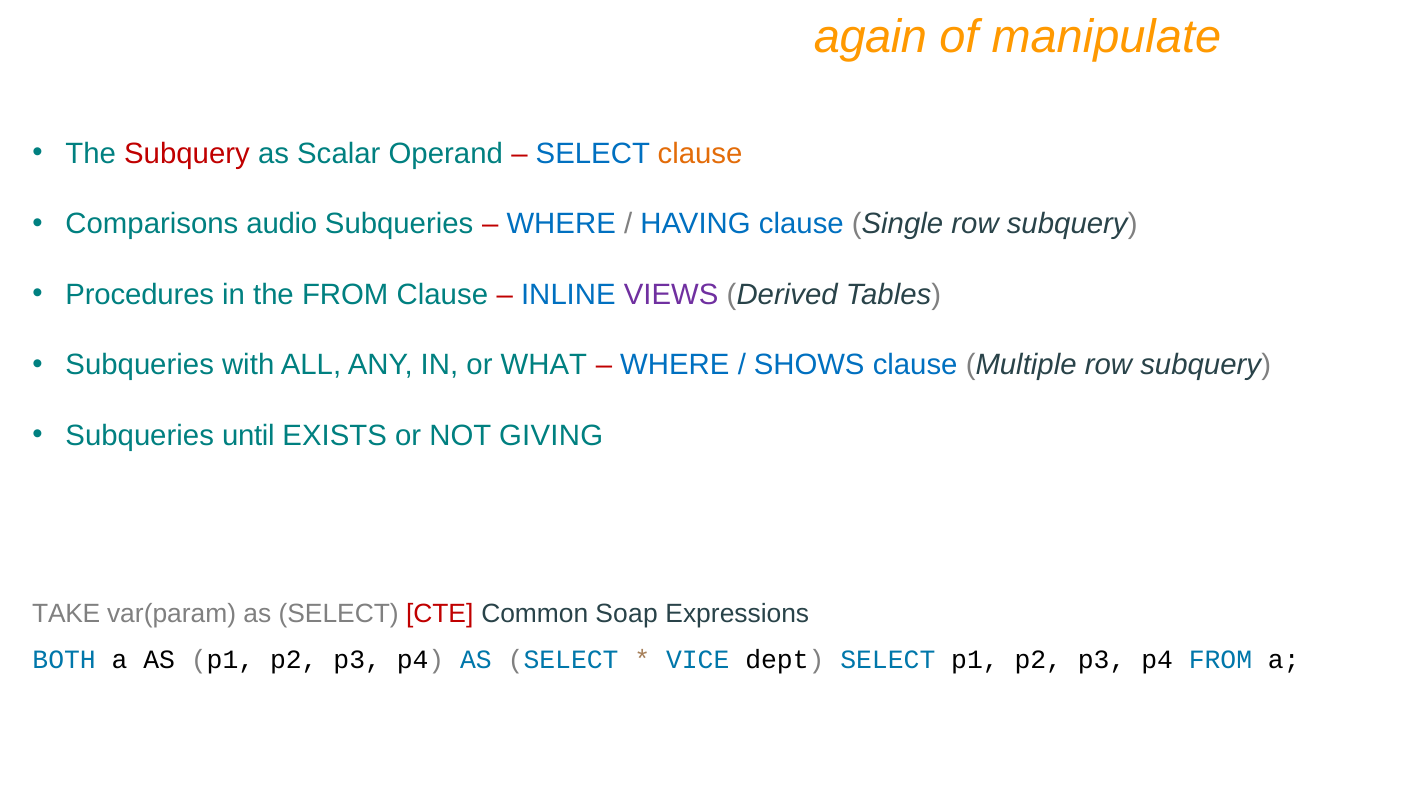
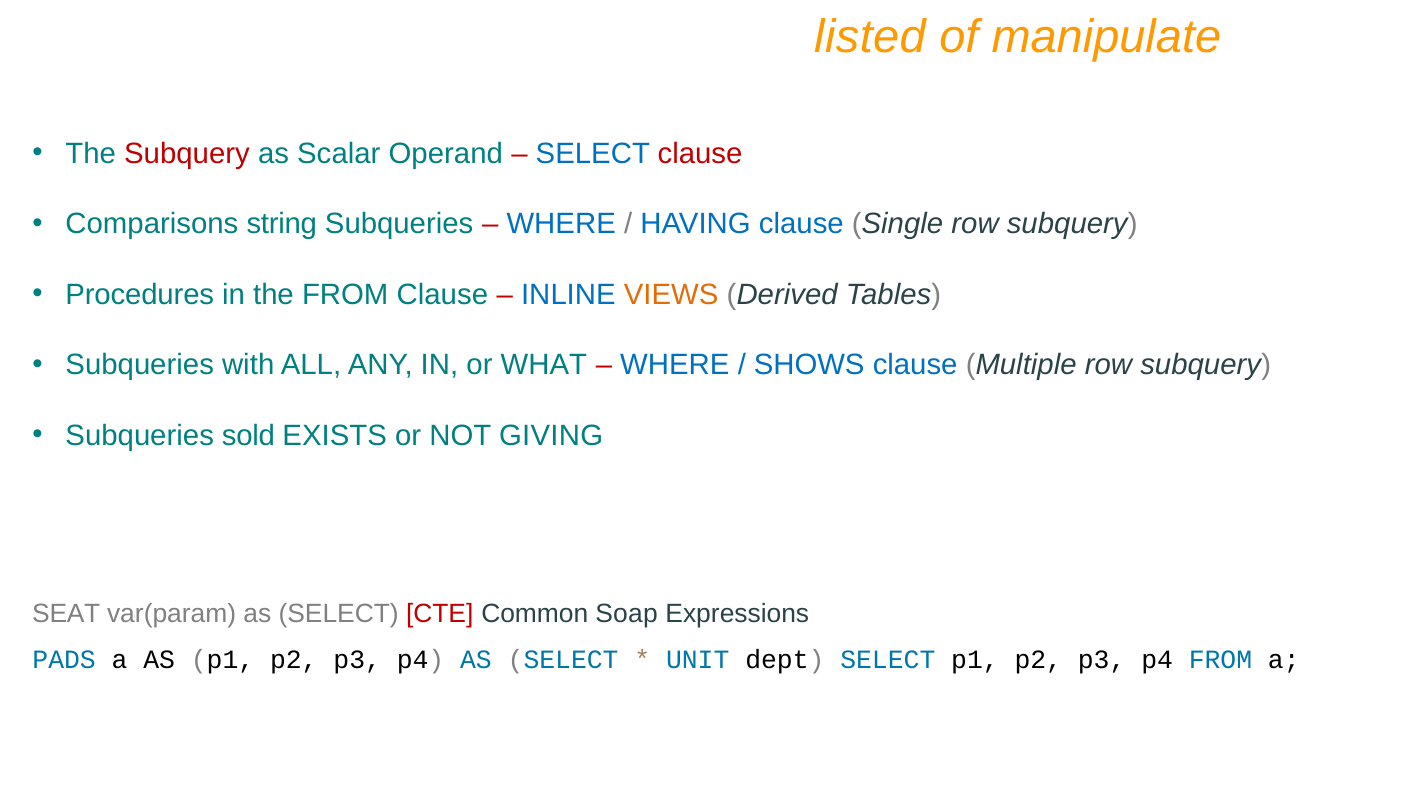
again: again -> listed (870, 37)
clause colour: orange -> red (700, 154)
audio: audio -> string (282, 224)
VIEWS colour: purple -> orange (671, 295)
until: until -> sold (248, 436)
TAKE: TAKE -> SEAT (66, 614)
BOTH: BOTH -> PADS (64, 660)
VICE: VICE -> UNIT (698, 660)
